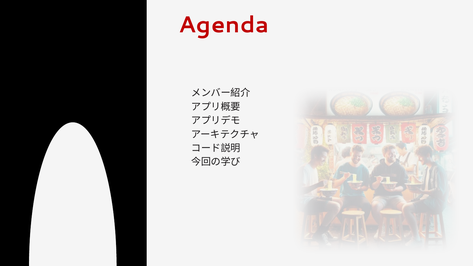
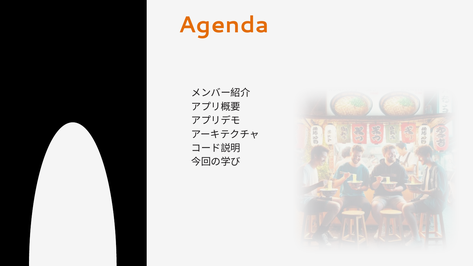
Agenda colour: red -> orange (224, 25)
